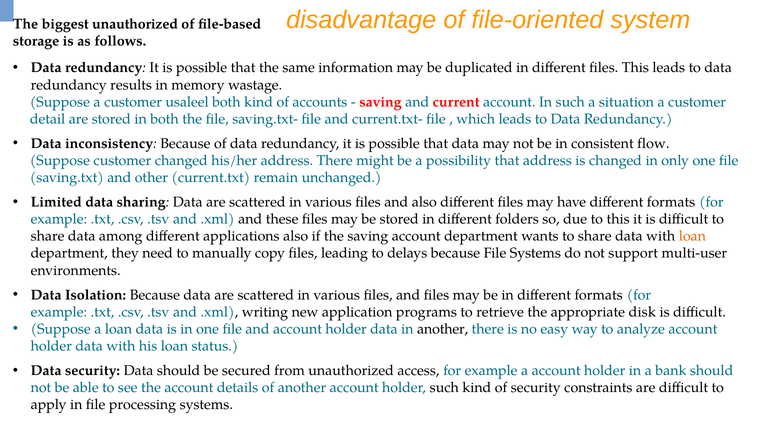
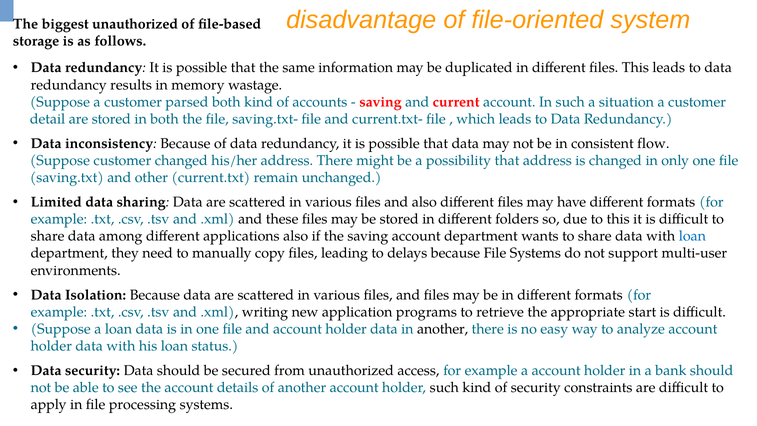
usaleel: usaleel -> parsed (187, 102)
loan colour: orange -> blue (692, 236)
disk: disk -> start (642, 312)
